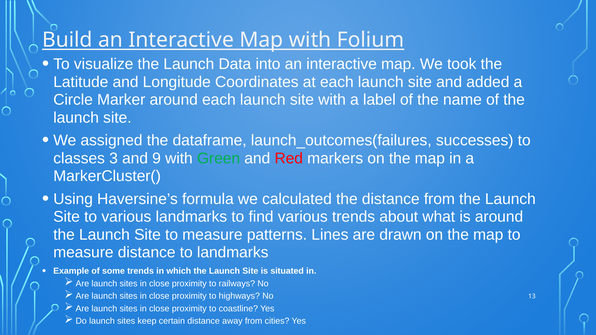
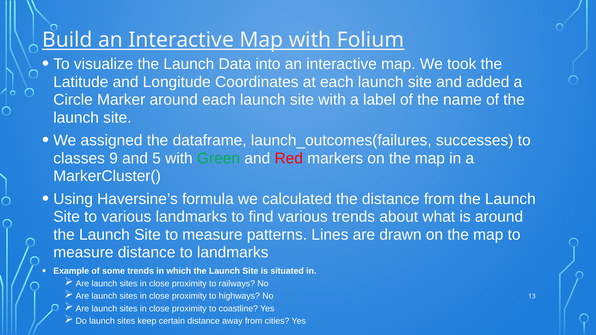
3: 3 -> 9 (114, 158)
9: 9 -> 5 (157, 158)
